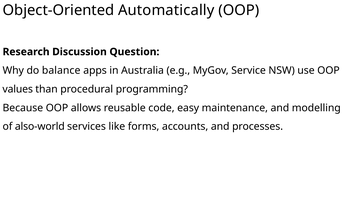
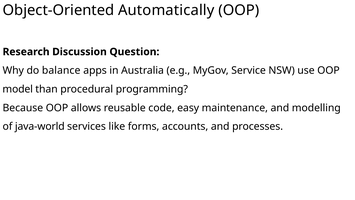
values: values -> model (18, 89)
also-world: also-world -> java-world (40, 126)
